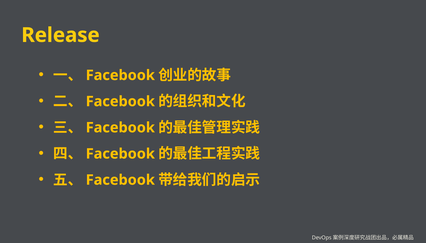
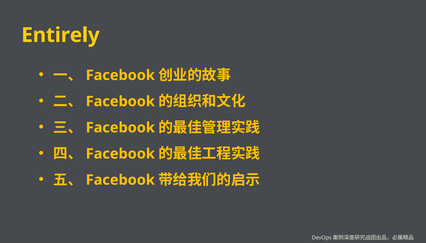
Release: Release -> Entirely (61, 35)
